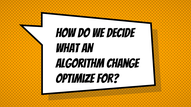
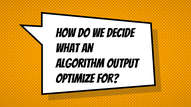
change: change -> output (122, 64)
